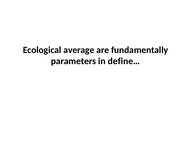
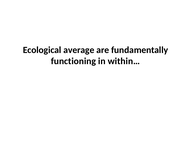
parameters: parameters -> functioning (73, 61)
define…: define… -> within… (124, 61)
